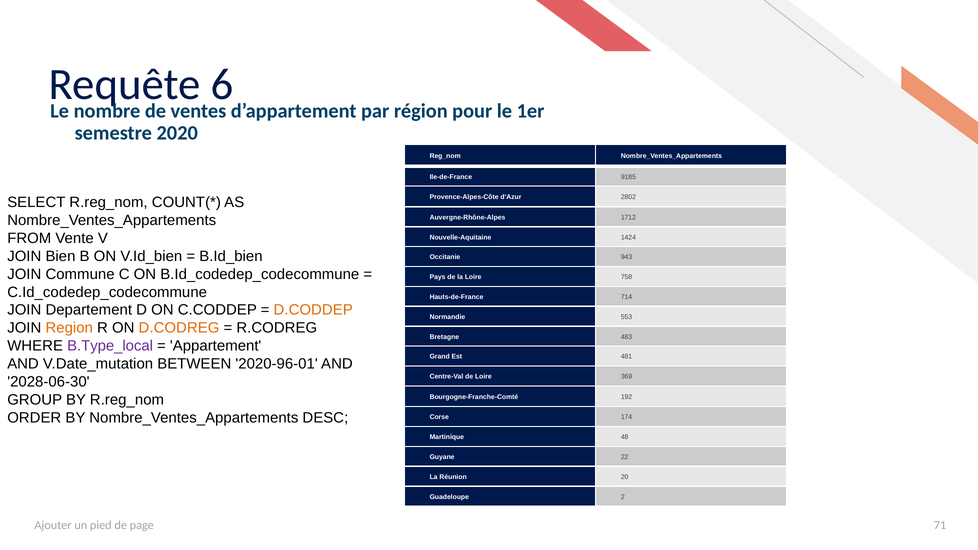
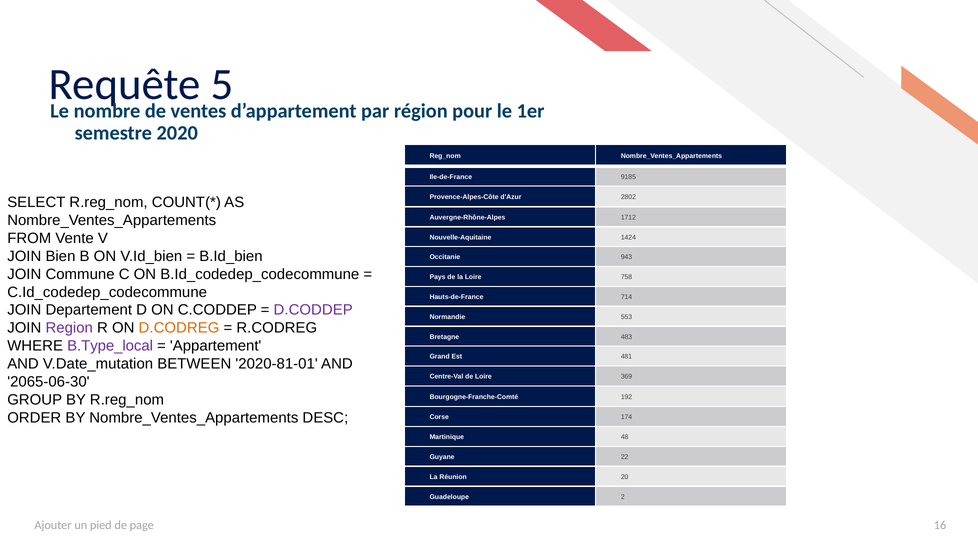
6: 6 -> 5 (222, 84)
D.CODDEP colour: orange -> purple (313, 310)
Region colour: orange -> purple (69, 328)
2020-96-01: 2020-96-01 -> 2020-81-01 (277, 364)
2028-06-30: 2028-06-30 -> 2065-06-30 (48, 382)
71: 71 -> 16 (940, 525)
